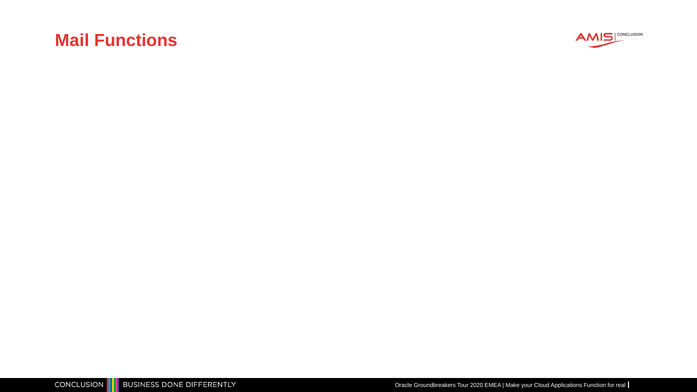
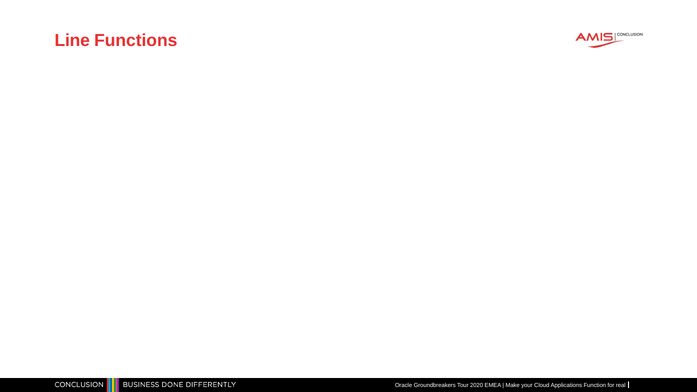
Mail: Mail -> Line (72, 41)
